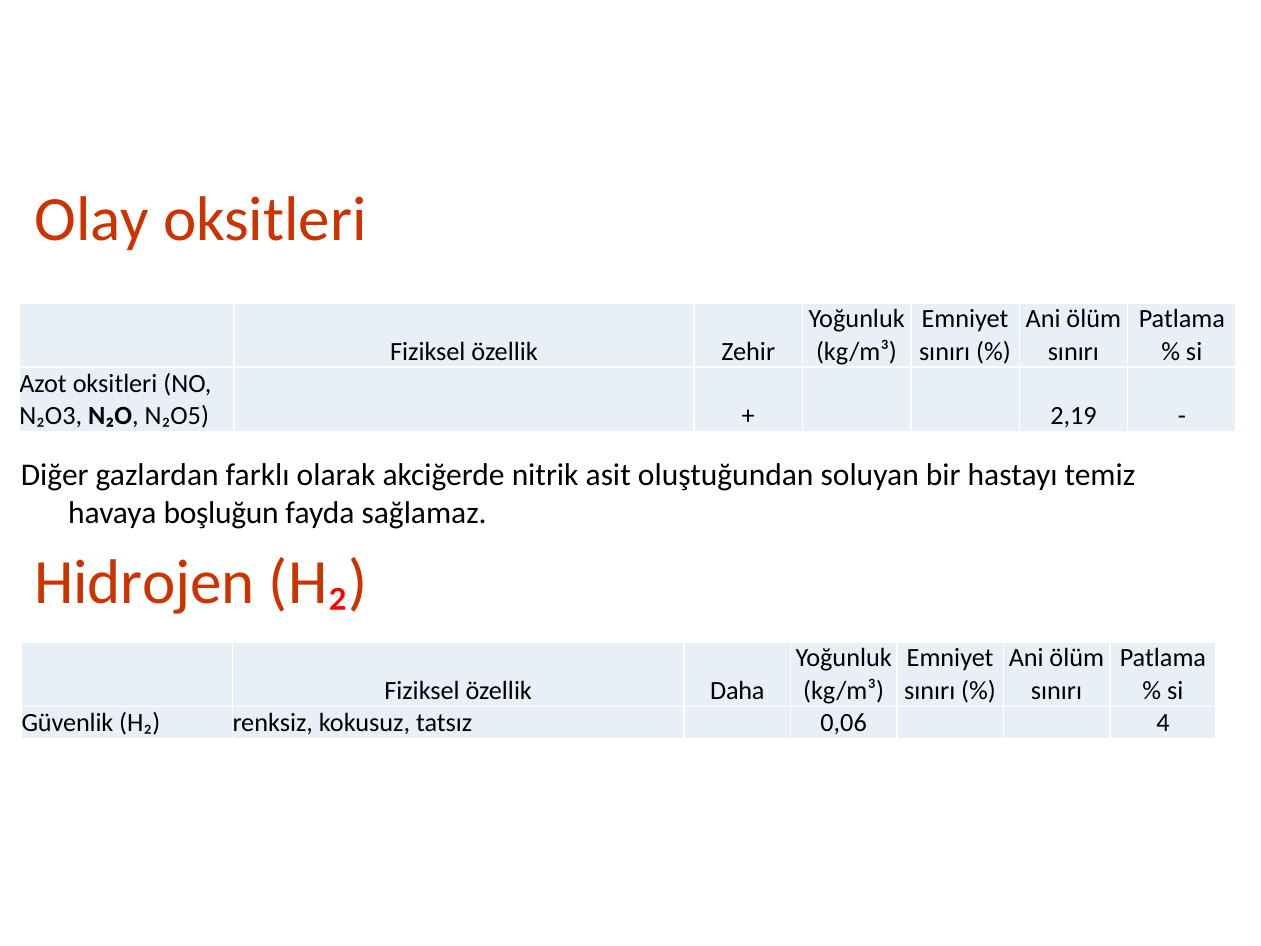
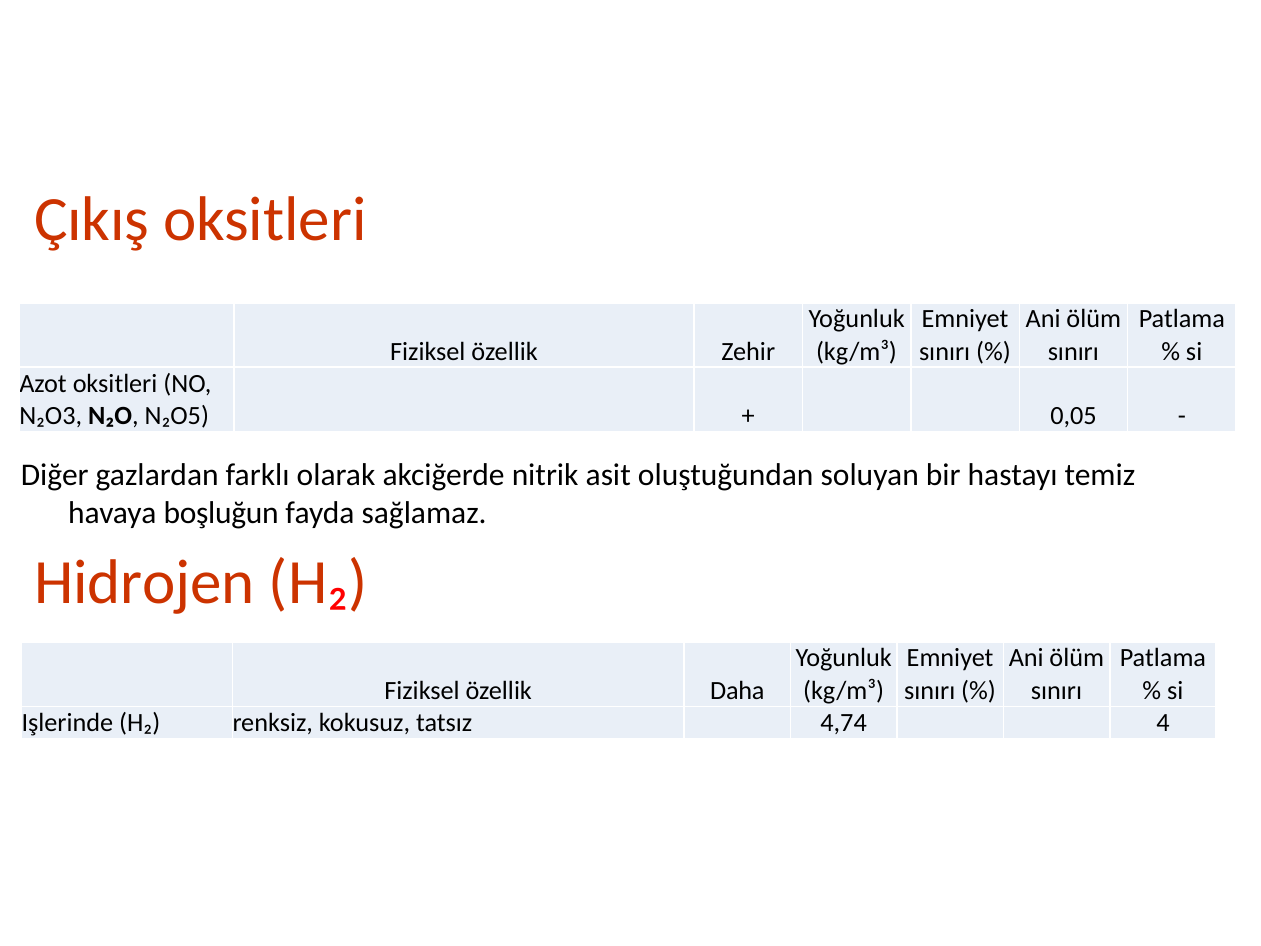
Olay: Olay -> Çıkış (92, 220)
2,19: 2,19 -> 0,05 (1073, 416)
Güvenlik: Güvenlik -> Işlerinde (67, 722)
0,06: 0,06 -> 4,74 (844, 722)
